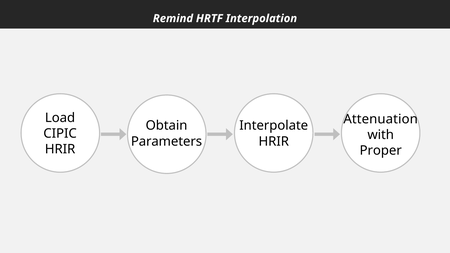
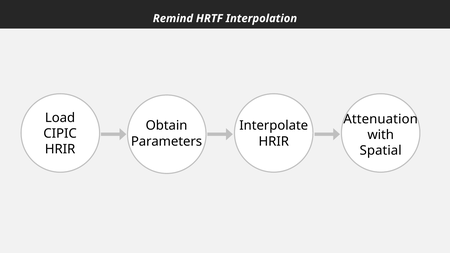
Proper: Proper -> Spatial (381, 151)
